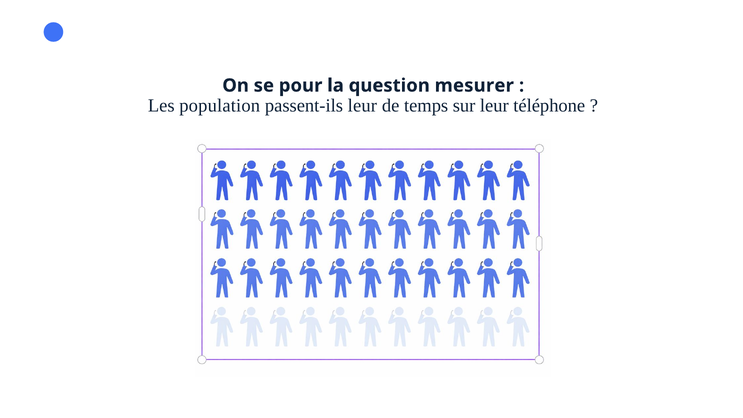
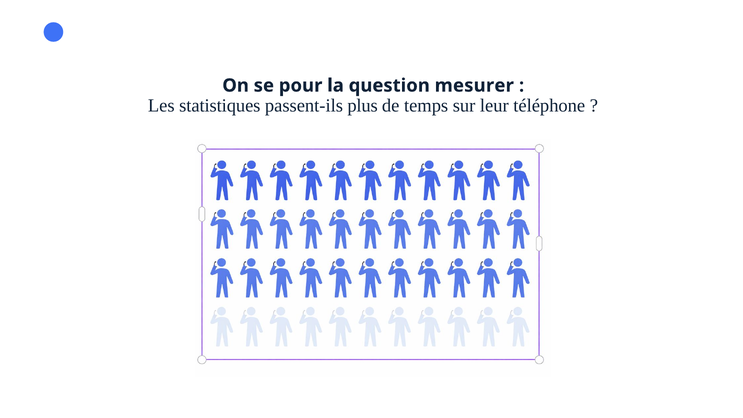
population: population -> statistiques (220, 106)
passent-ils leur: leur -> plus (363, 106)
